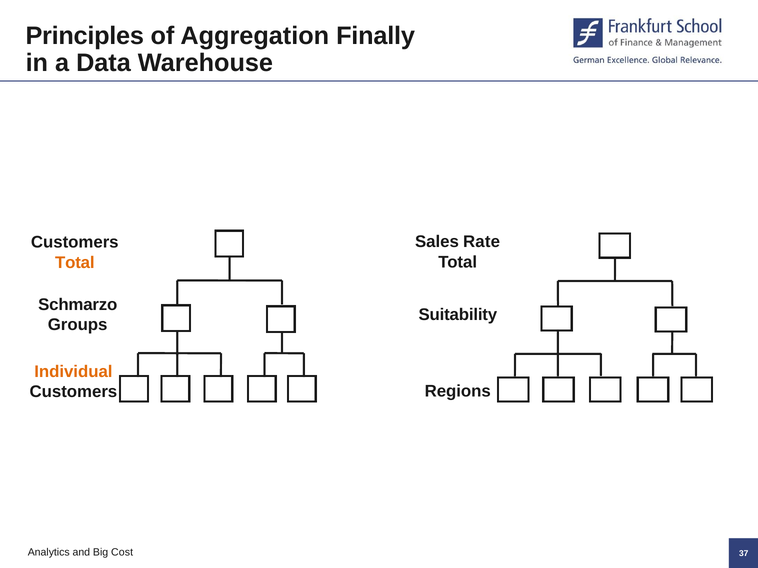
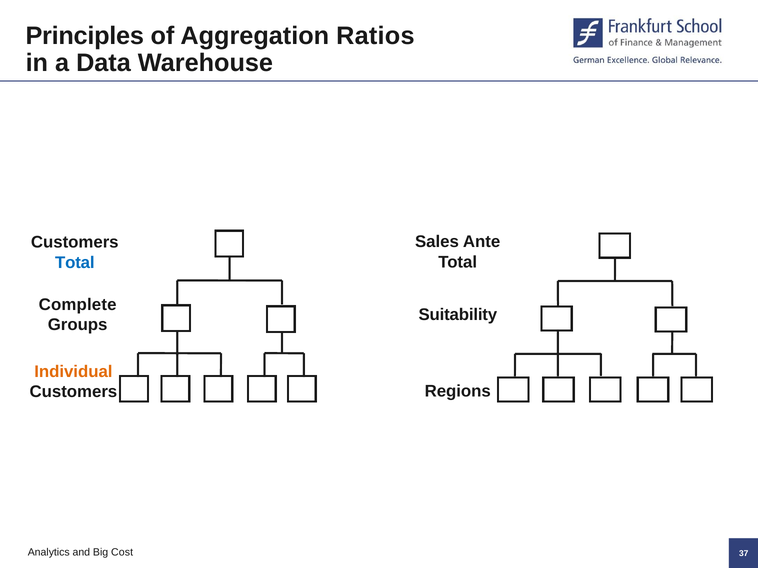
Finally: Finally -> Ratios (375, 36)
Rate: Rate -> Ante (482, 242)
Total colour: orange -> blue (75, 263)
Schmarzo: Schmarzo -> Complete (78, 305)
